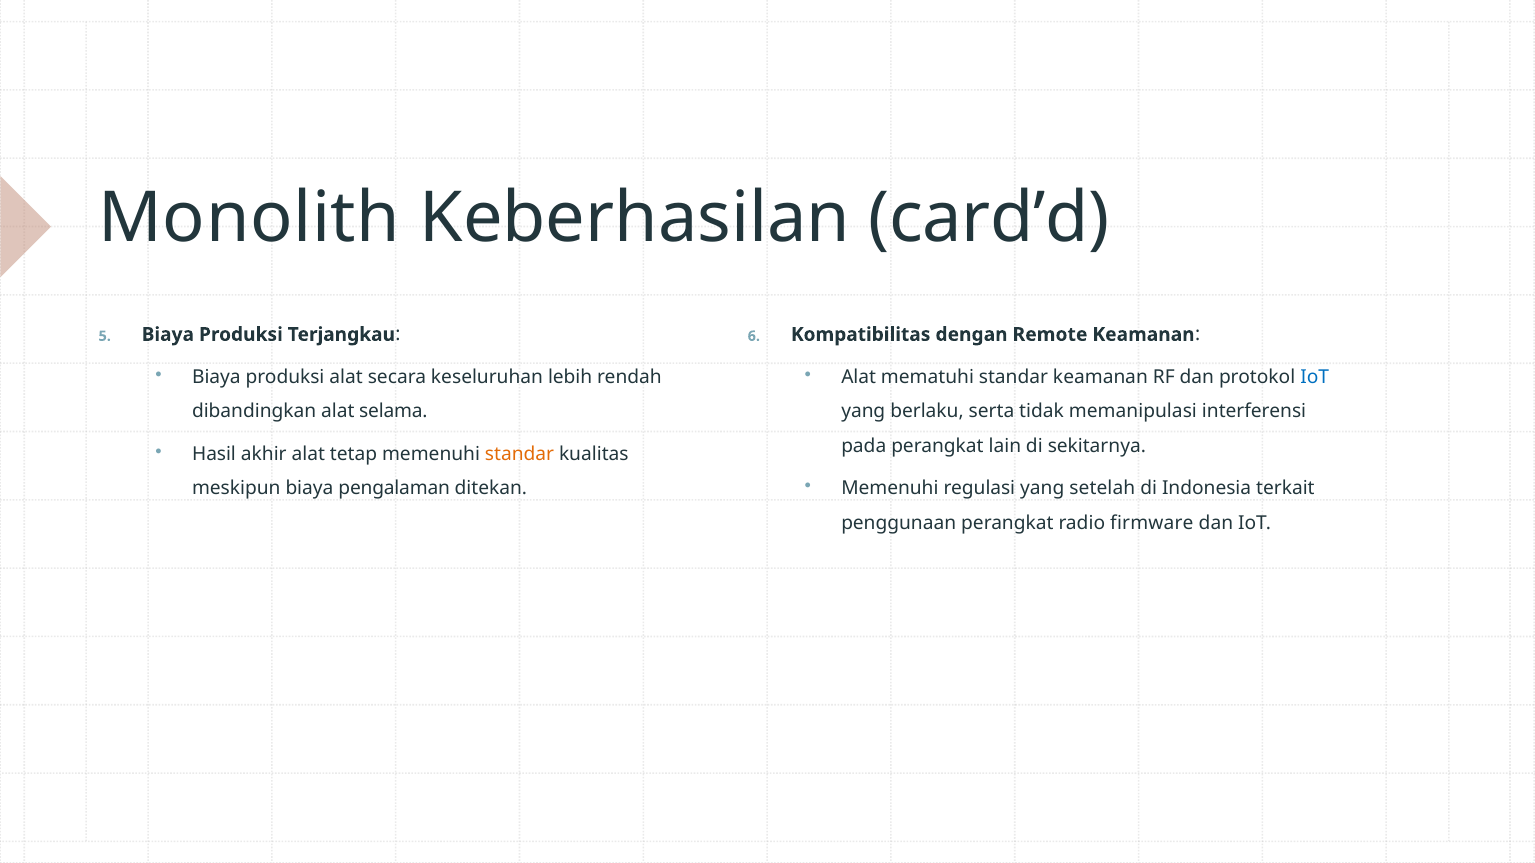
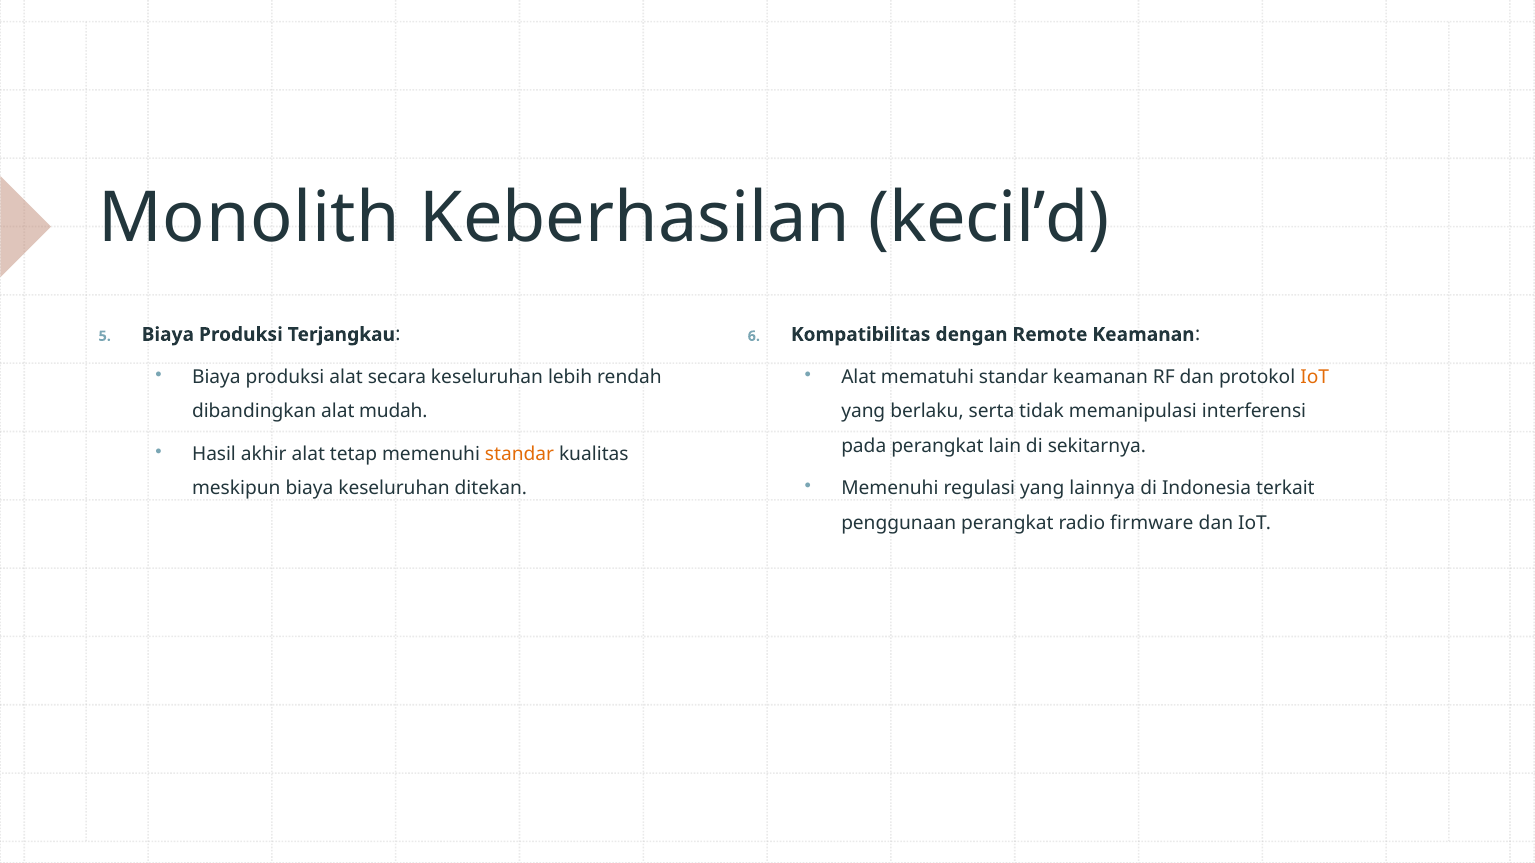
card’d: card’d -> kecil’d (989, 218)
IoT colour: blue -> orange (1315, 377)
selama: selama -> mudah (393, 412)
setelah: setelah -> lainnya (1102, 489)
biaya pengalaman: pengalaman -> keseluruhan (394, 489)
